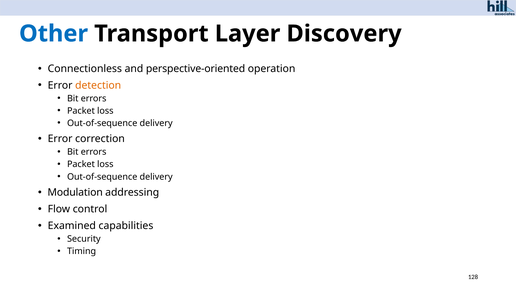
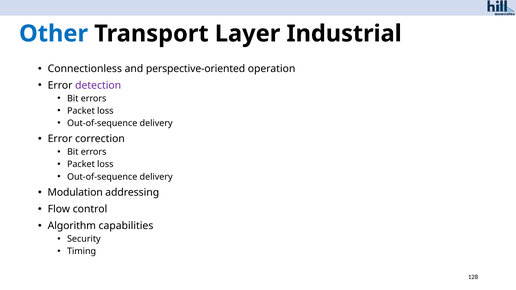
Discovery: Discovery -> Industrial (344, 34)
detection colour: orange -> purple (98, 85)
Examined: Examined -> Algorithm (72, 226)
